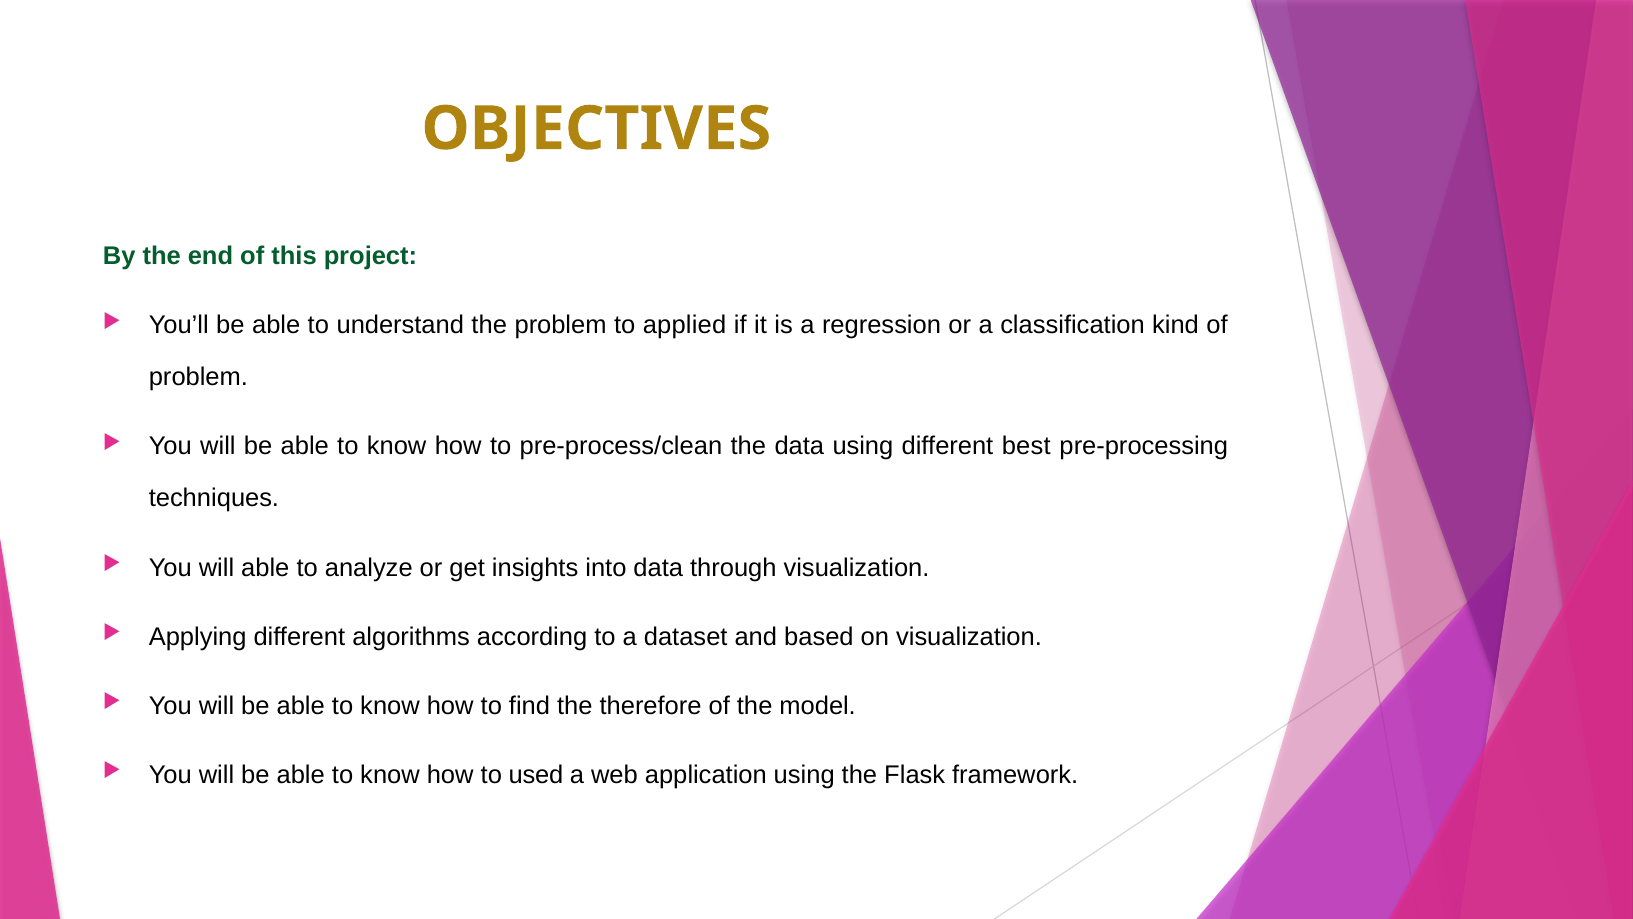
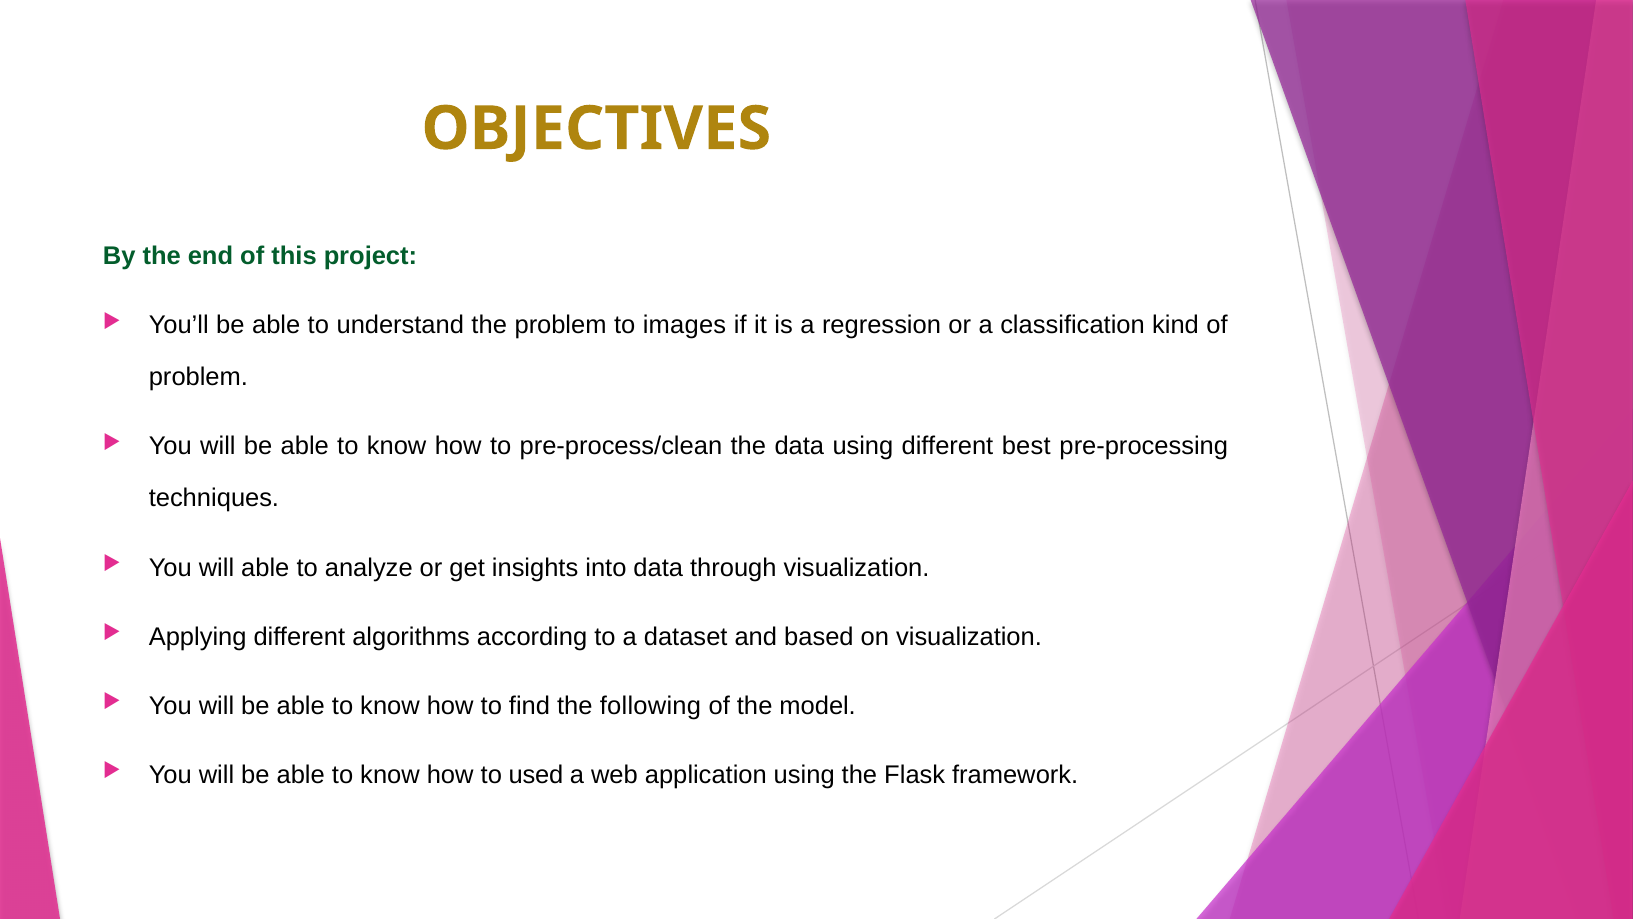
applied: applied -> images (685, 325)
therefore: therefore -> following (650, 705)
